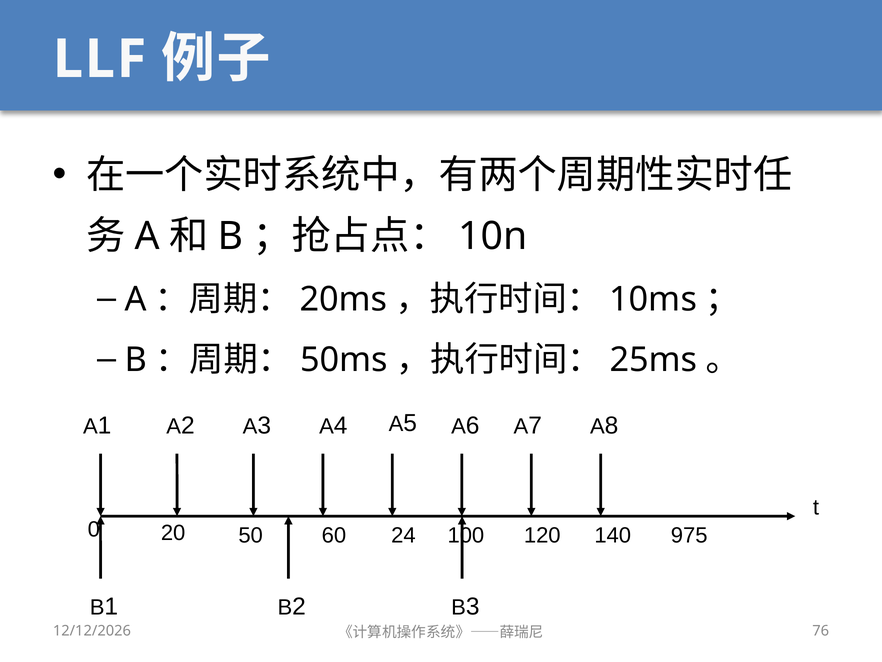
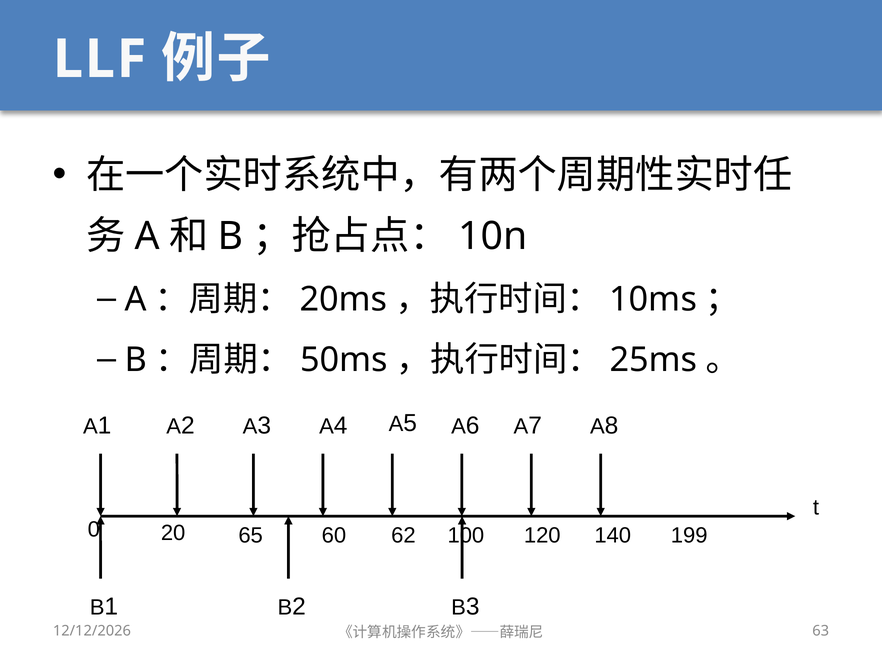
50: 50 -> 65 (251, 535)
24: 24 -> 62 (403, 535)
975: 975 -> 199 (689, 535)
76: 76 -> 63 (821, 631)
